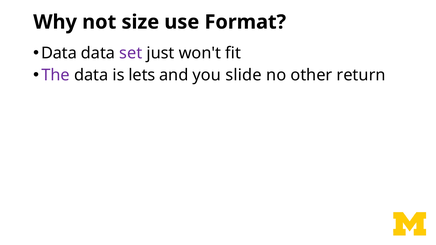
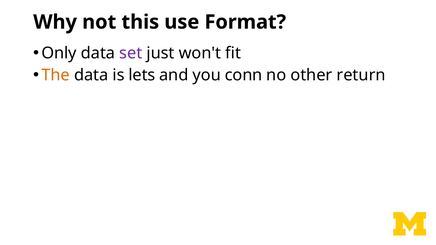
size: size -> this (140, 22)
Data: Data -> Only (59, 53)
The colour: purple -> orange (56, 75)
slide: slide -> conn (244, 75)
